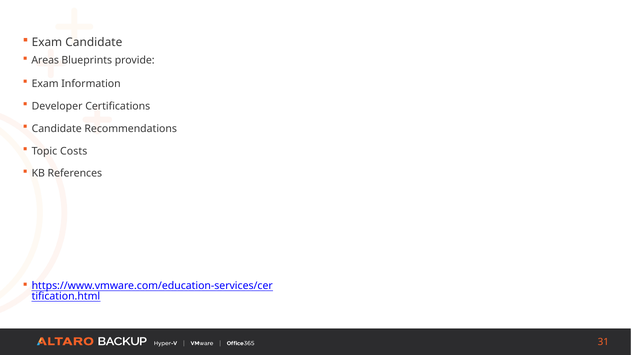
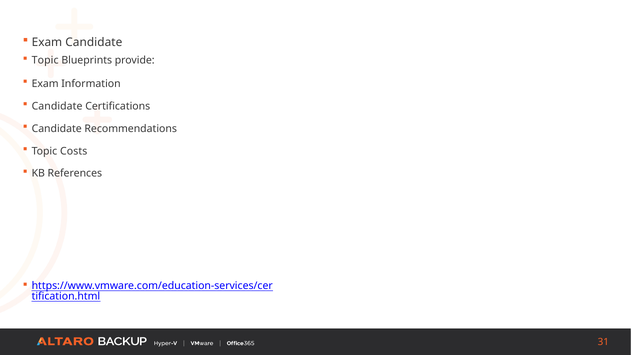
Areas: Areas -> Topic (45, 60)
Developer: Developer -> Candidate (57, 106)
